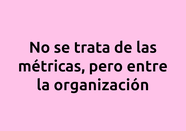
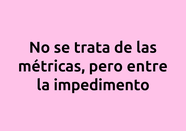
organización: organización -> impedimento (102, 85)
